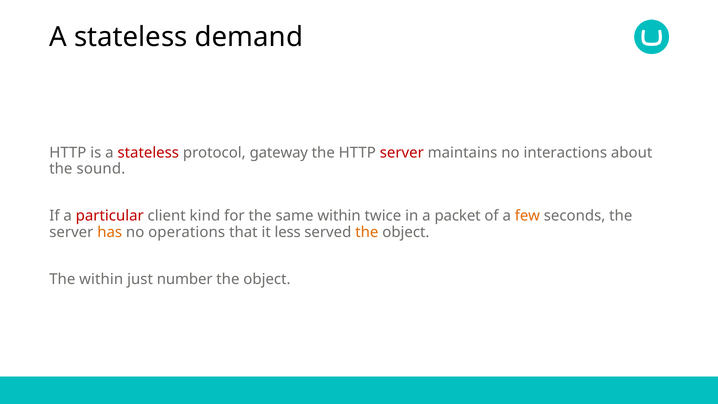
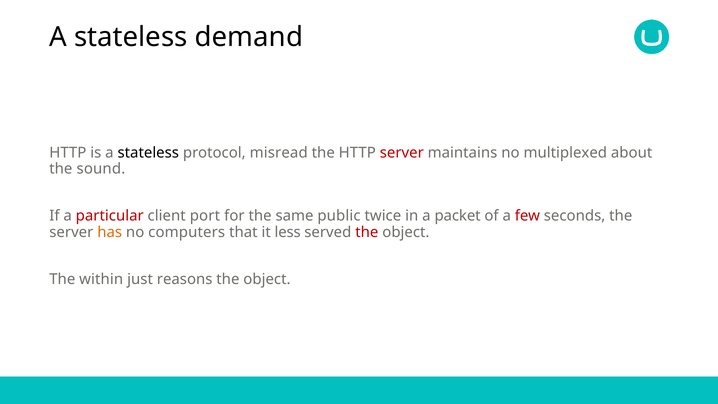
stateless colour: red -> black (148, 153)
gateway: gateway -> misread (279, 153)
interactions: interactions -> multiplexed (565, 153)
kind: kind -> port (205, 216)
same within: within -> public (339, 216)
few colour: orange -> red (527, 216)
operations: operations -> computers (187, 232)
the colour: orange -> red (367, 232)
number: number -> reasons (185, 279)
